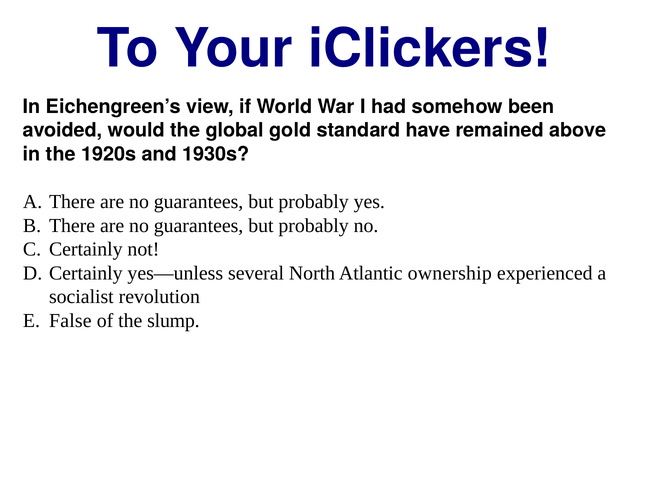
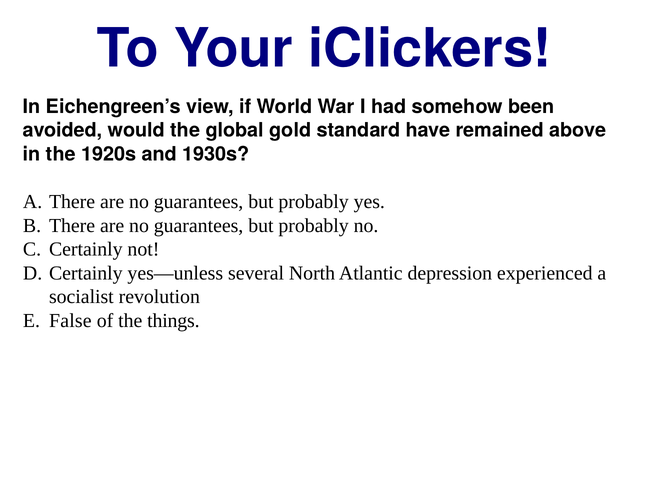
ownership: ownership -> depression (450, 273)
slump: slump -> things (173, 321)
